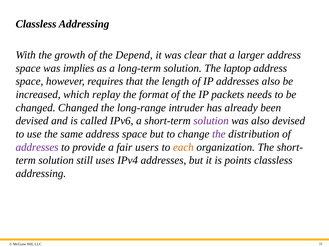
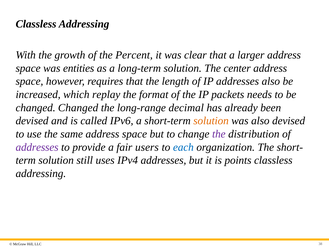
Depend: Depend -> Percent (134, 55)
implies: implies -> entities (79, 68)
laptop: laptop -> center (237, 68)
intruder: intruder -> decimal (186, 108)
solution colour: purple -> orange (211, 121)
each colour: orange -> blue (183, 147)
